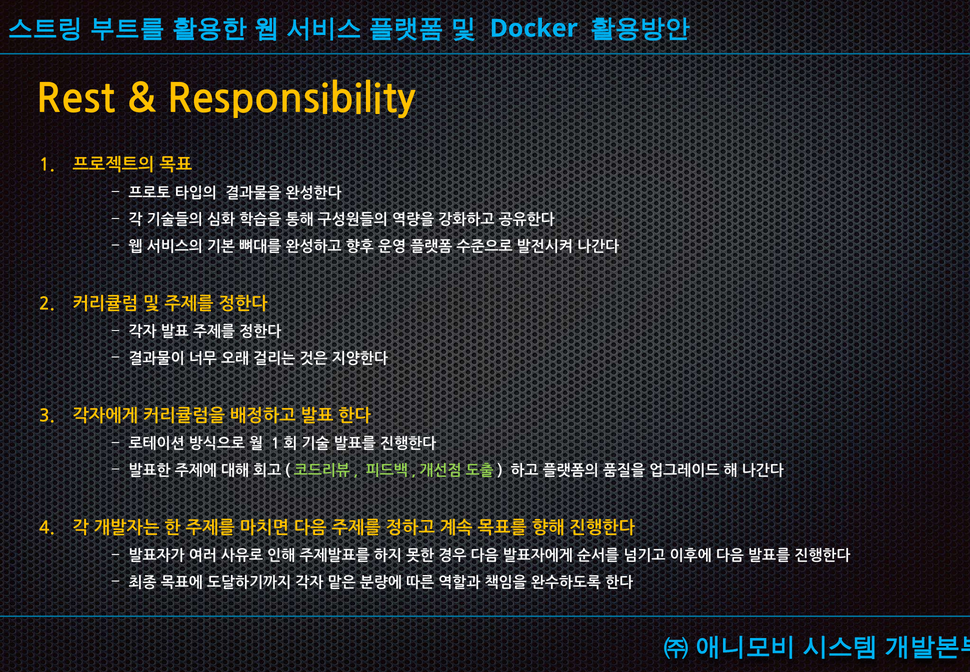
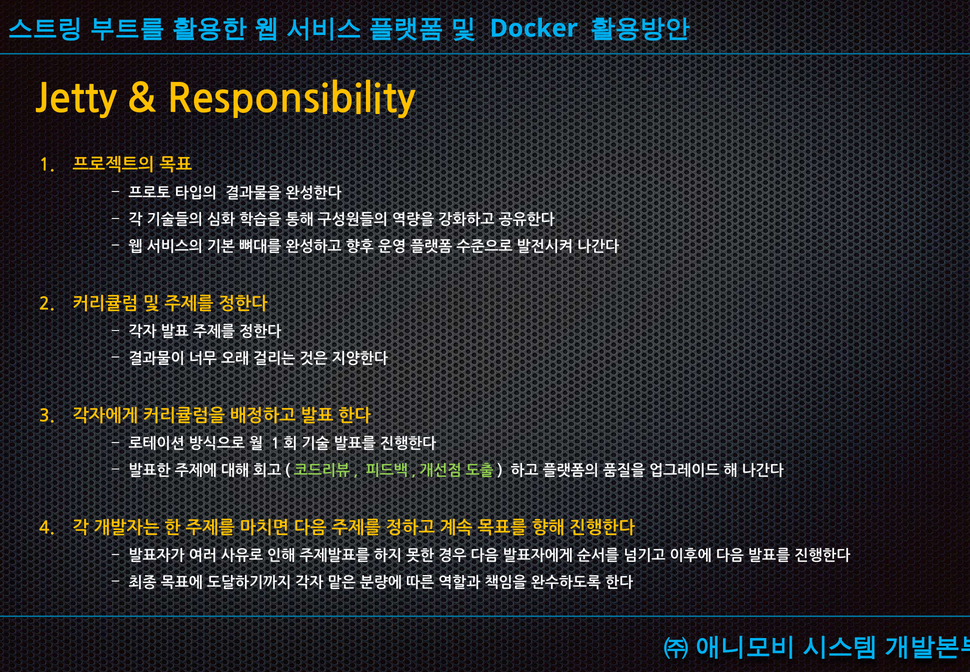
Rest: Rest -> Jetty (76, 99)
